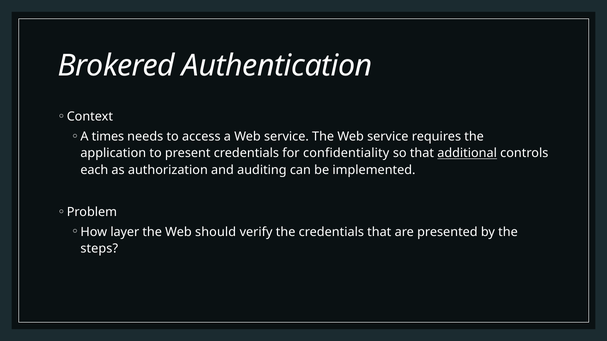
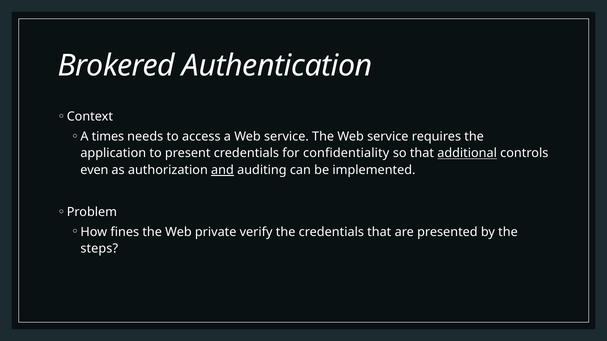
each: each -> even (94, 170)
and underline: none -> present (222, 170)
layer: layer -> fines (125, 232)
should: should -> private (216, 232)
